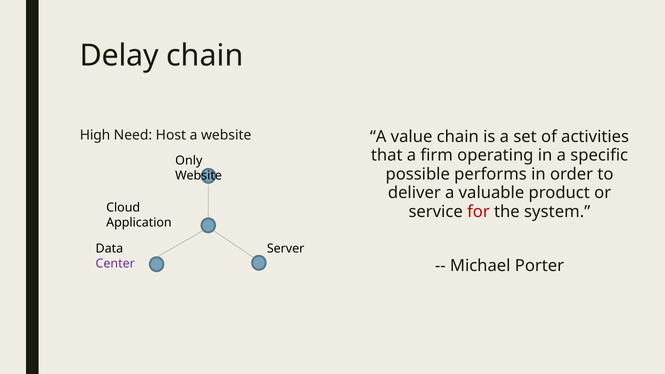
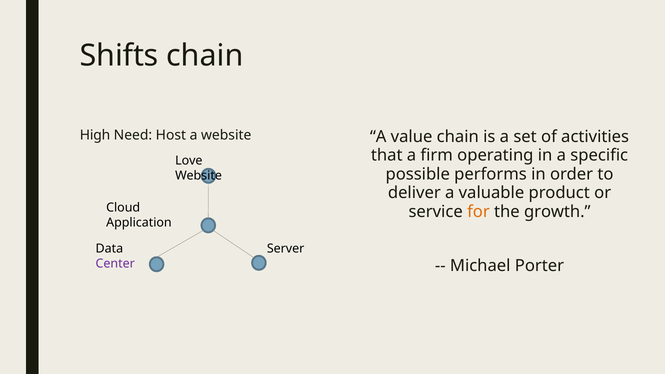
Delay: Delay -> Shifts (119, 56)
Only: Only -> Love (189, 161)
for colour: red -> orange (478, 212)
system: system -> growth (557, 212)
